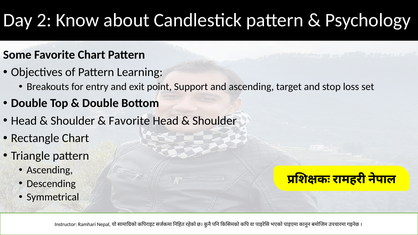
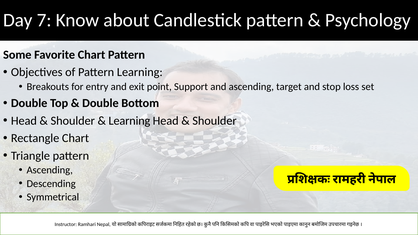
2: 2 -> 7 (44, 20)
Favorite: Favorite -> Learning (129, 121)
